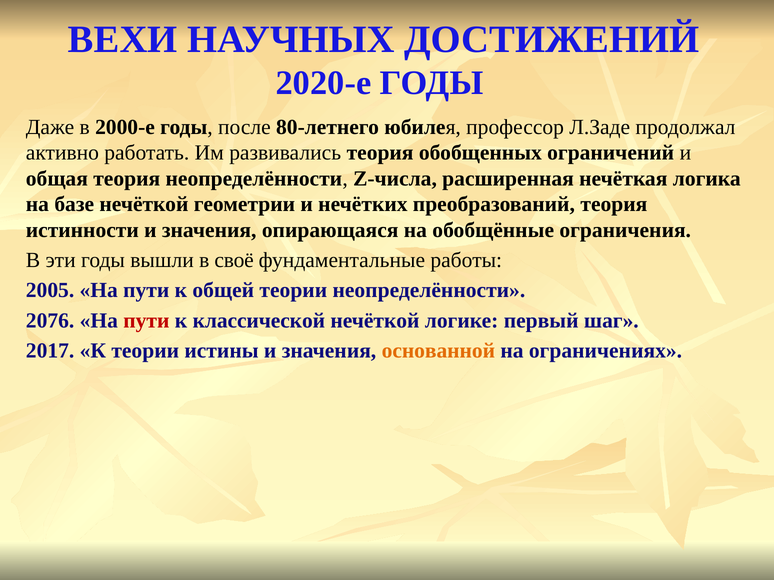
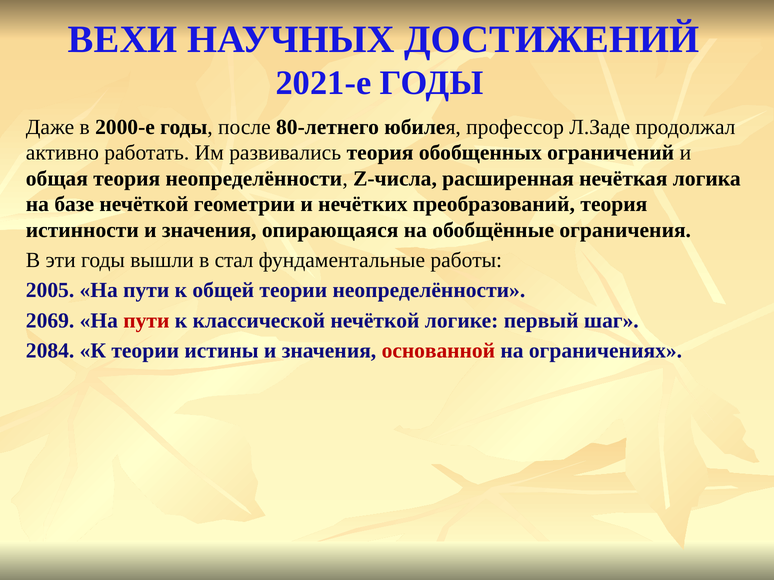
2020-е: 2020-е -> 2021-е (324, 83)
своё: своё -> стал (234, 260)
2076: 2076 -> 2069 (50, 321)
2017: 2017 -> 2084 (50, 351)
основанной colour: orange -> red (438, 351)
